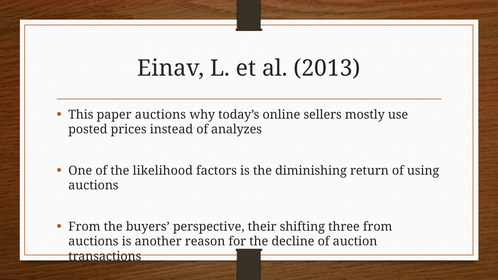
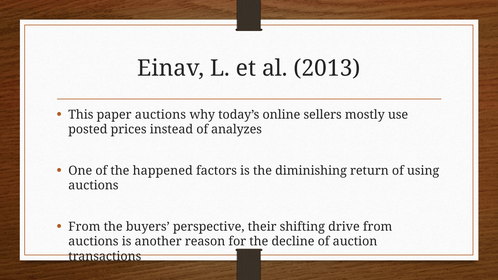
likelihood: likelihood -> happened (163, 171)
three: three -> drive (344, 227)
